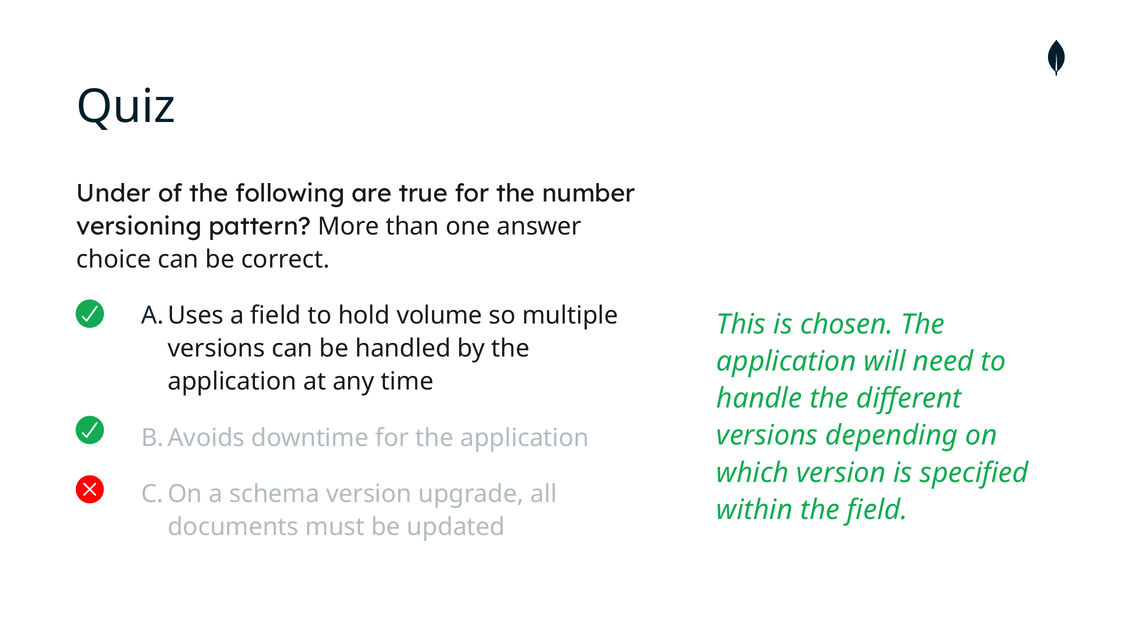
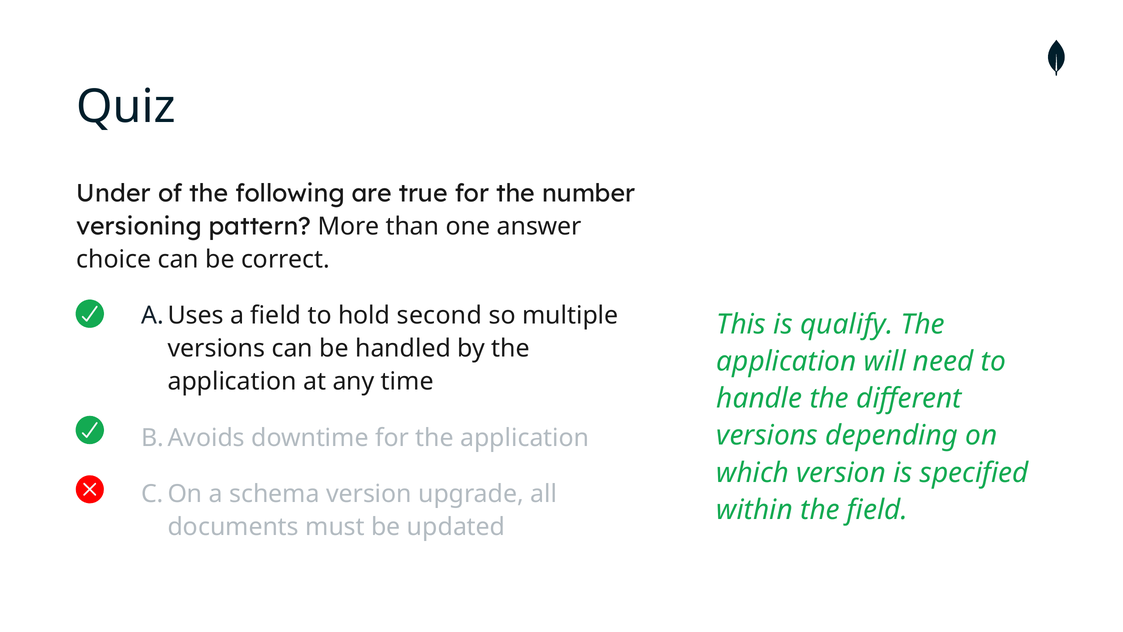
volume: volume -> second (439, 315)
chosen: chosen -> qualify (847, 324)
